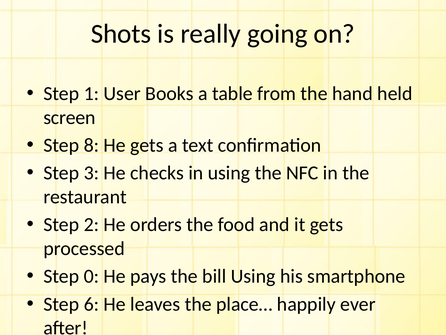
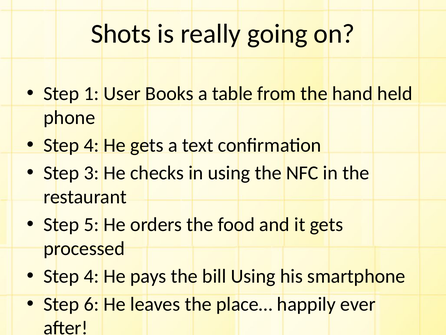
screen: screen -> phone (69, 117)
8: 8 -> 4 (91, 145)
2: 2 -> 5 (91, 224)
0: 0 -> 4 (91, 276)
